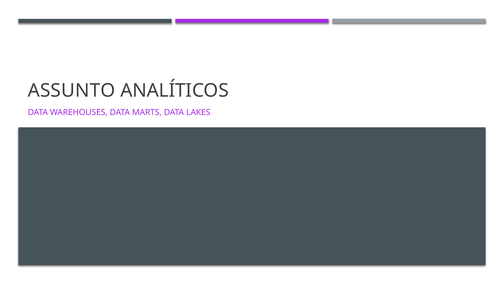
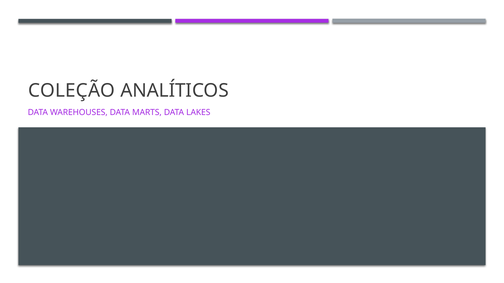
ASSUNTO: ASSUNTO -> COLEÇÃO (72, 91)
